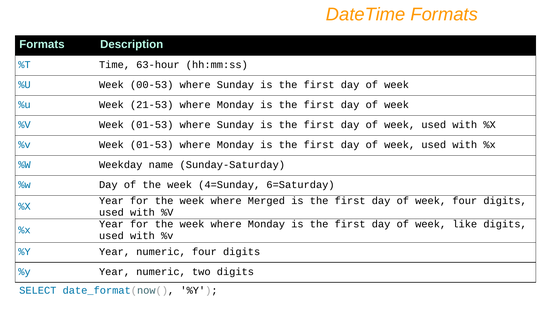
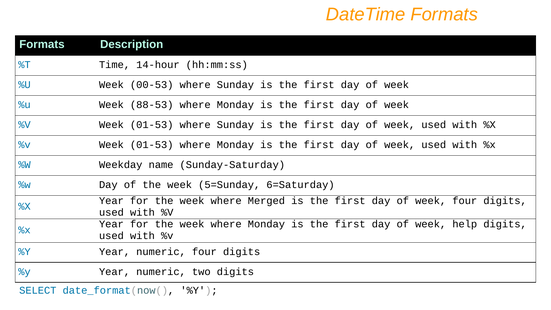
63-hour: 63-hour -> 14-hour (158, 65)
21-53: 21-53 -> 88-53 (152, 105)
4=Sunday: 4=Sunday -> 5=Sunday (229, 185)
like: like -> help (465, 224)
